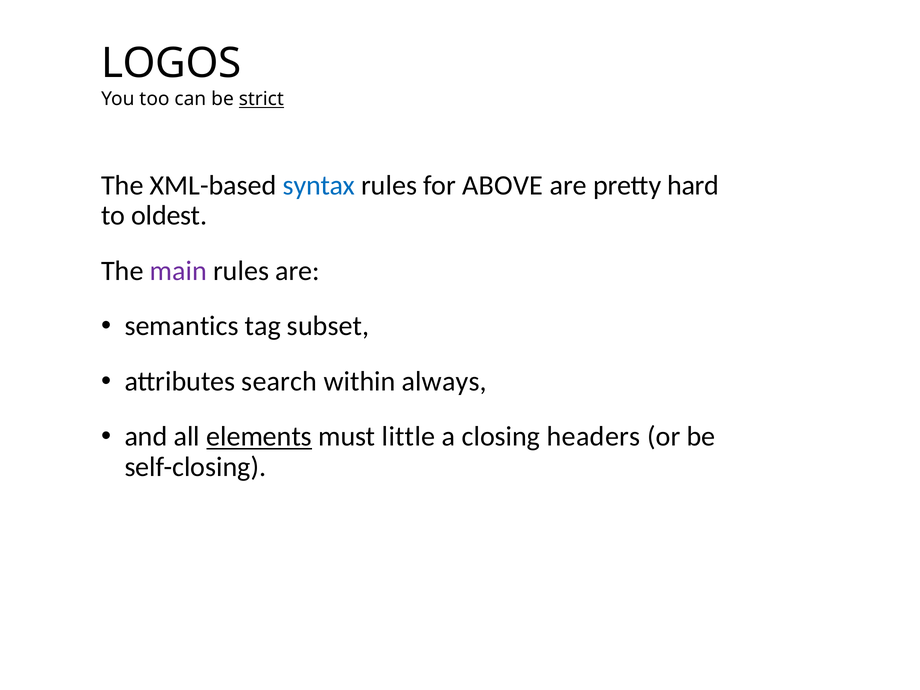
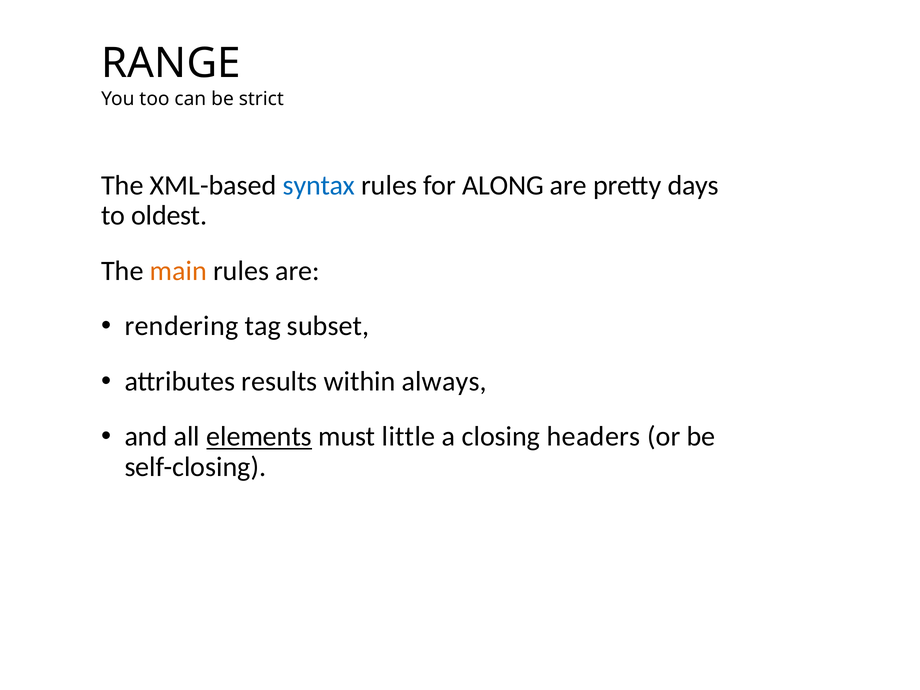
LOGOS: LOGOS -> RANGE (171, 63)
strict underline: present -> none (261, 99)
ABOVE: ABOVE -> ALONG (503, 185)
hard: hard -> days (693, 185)
main colour: purple -> orange (178, 271)
semantics: semantics -> rendering (181, 326)
search: search -> results (279, 381)
